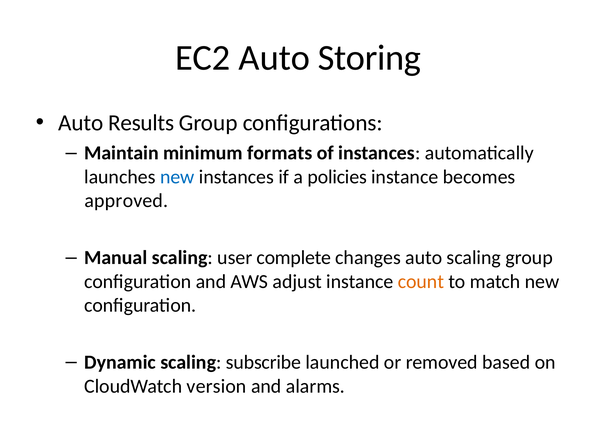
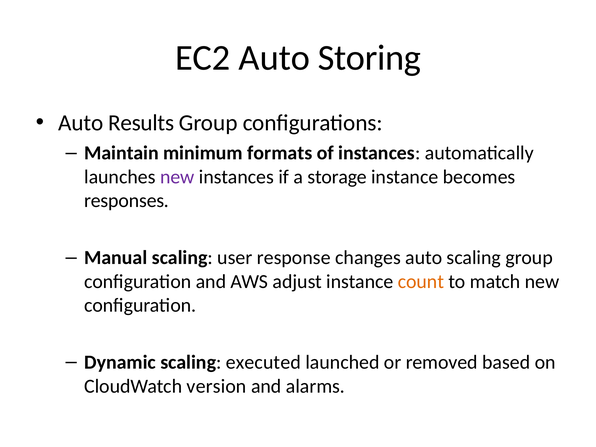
new colour: blue -> purple (177, 177)
policies: policies -> storage (337, 177)
approved: approved -> responses (127, 201)
complete: complete -> response (294, 258)
subscribe: subscribe -> executed (263, 362)
